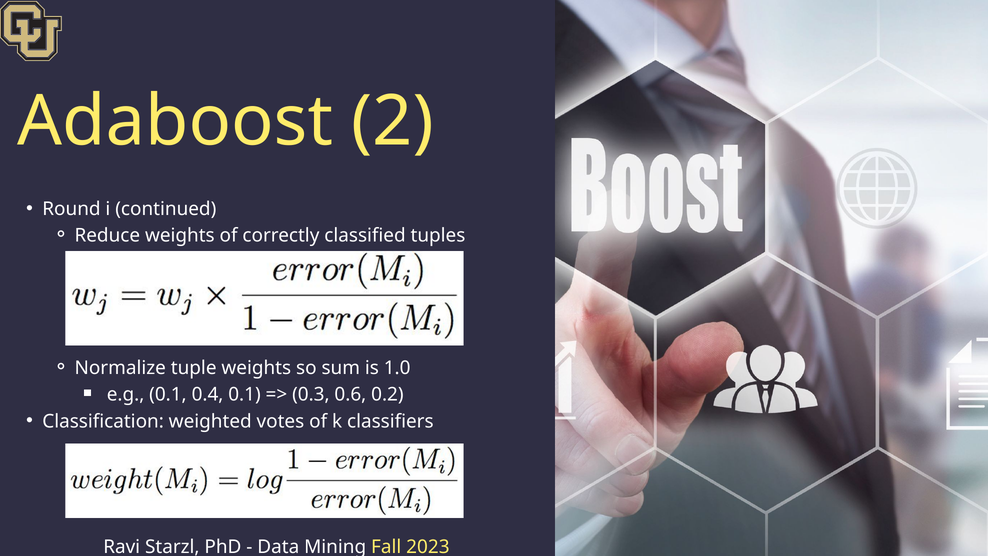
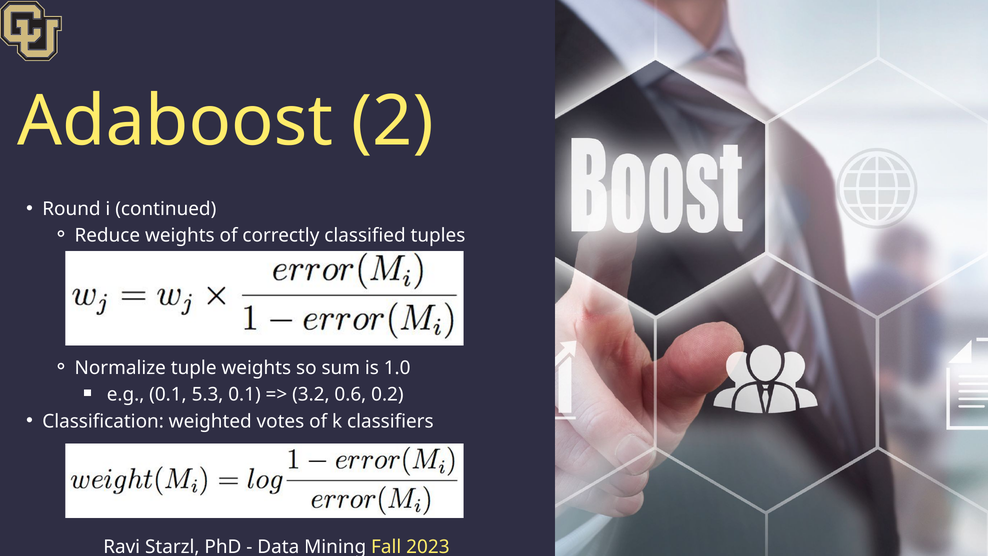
0.4: 0.4 -> 5.3 (208, 395)
0.3: 0.3 -> 3.2 (311, 395)
